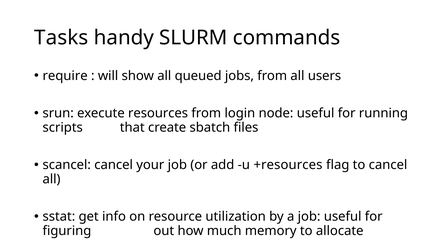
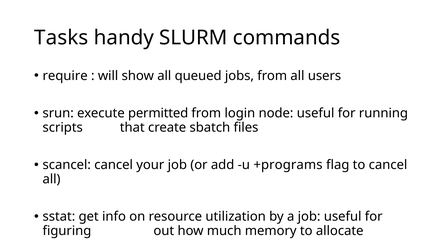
resources: resources -> permitted (158, 113)
+resources: +resources -> +programs (288, 165)
